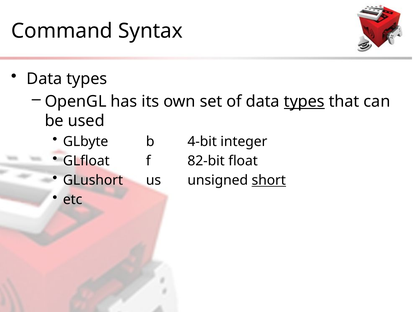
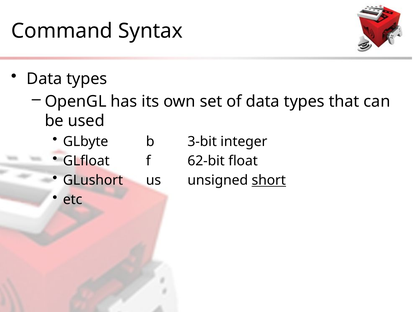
types underline: present -> none (304, 101)
4-bit: 4-bit -> 3-bit (202, 141)
82-bit: 82-bit -> 62-bit (206, 161)
